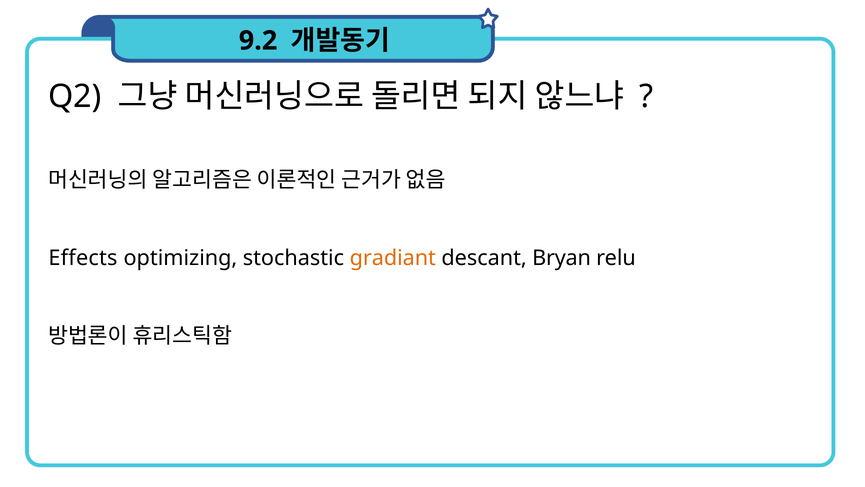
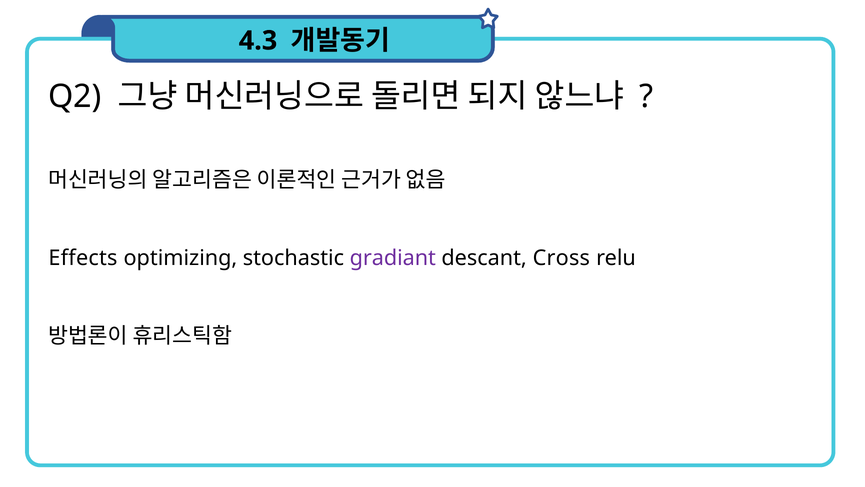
9.2: 9.2 -> 4.3 (258, 41)
gradiant colour: orange -> purple (393, 258)
Bryan: Bryan -> Cross (561, 258)
